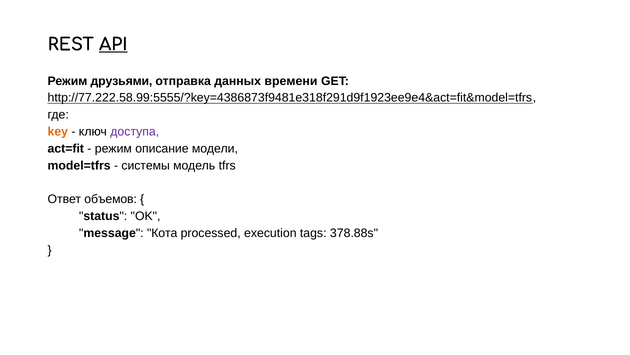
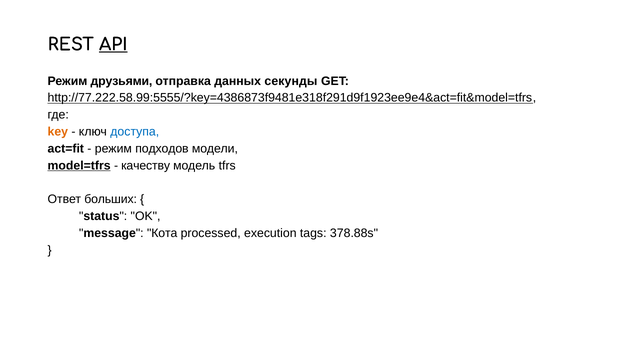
времени: времени -> секунды (291, 81)
доступа colour: purple -> blue (135, 132)
описание: описание -> подходов (162, 148)
model=tfrs underline: none -> present (79, 165)
системы: системы -> качеству (146, 165)
объемов: объемов -> больших (111, 199)
